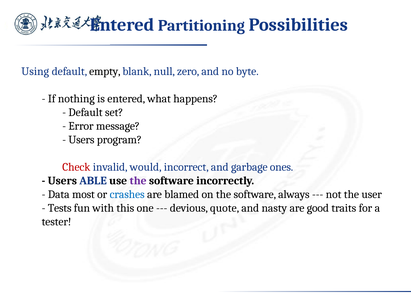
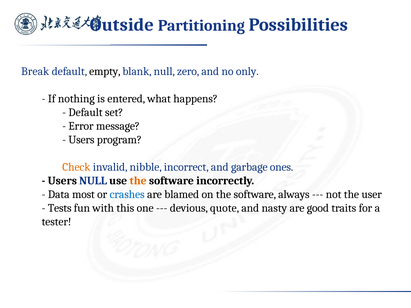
Entered: Entered -> Outside (122, 25)
Using: Using -> Break (35, 71)
byte: byte -> only (247, 71)
Check colour: red -> orange (76, 167)
would: would -> nibble (146, 167)
Users ABLE: ABLE -> NULL (93, 181)
the colour: purple -> orange (138, 181)
